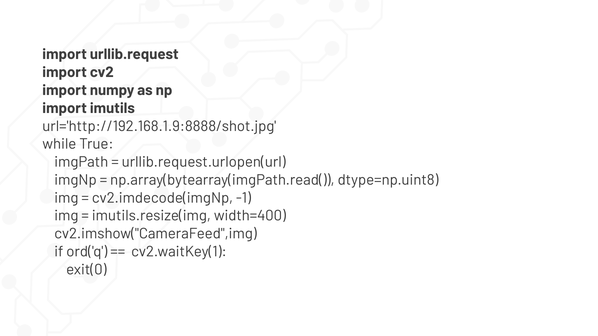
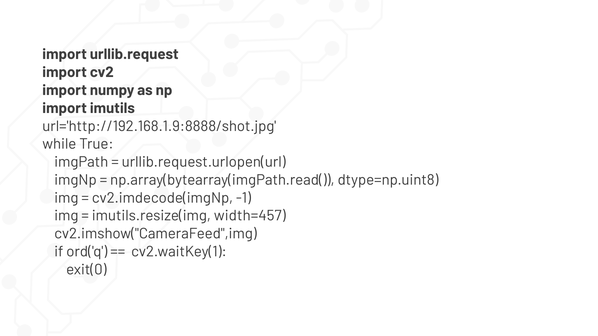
width=400: width=400 -> width=457 (250, 216)
